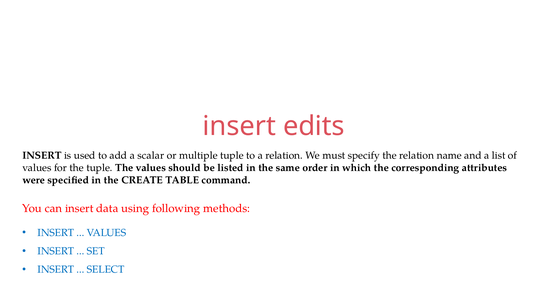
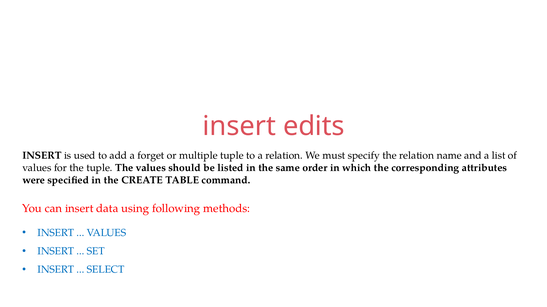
scalar: scalar -> forget (151, 156)
